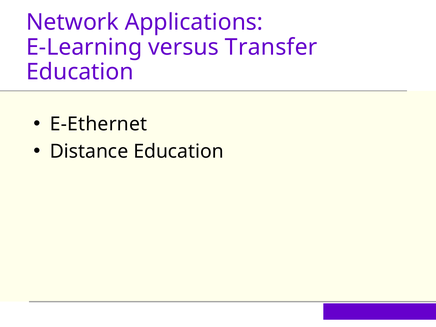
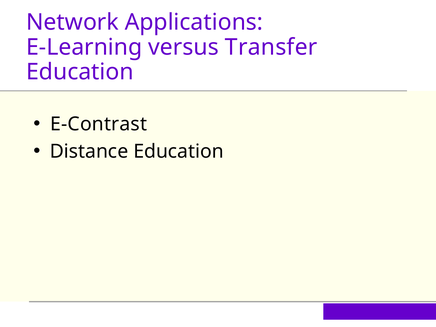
E-Ethernet: E-Ethernet -> E-Contrast (99, 124)
